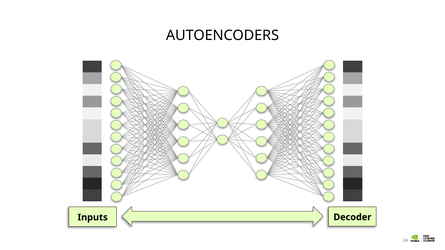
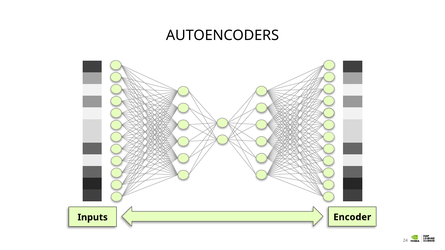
Decoder: Decoder -> Encoder (352, 217)
